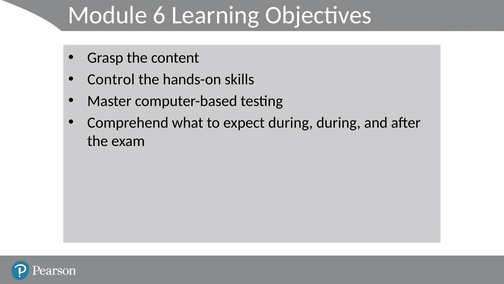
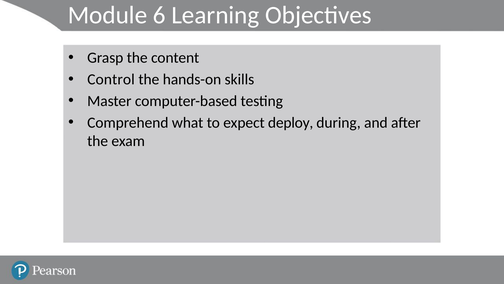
expect during: during -> deploy (291, 122)
